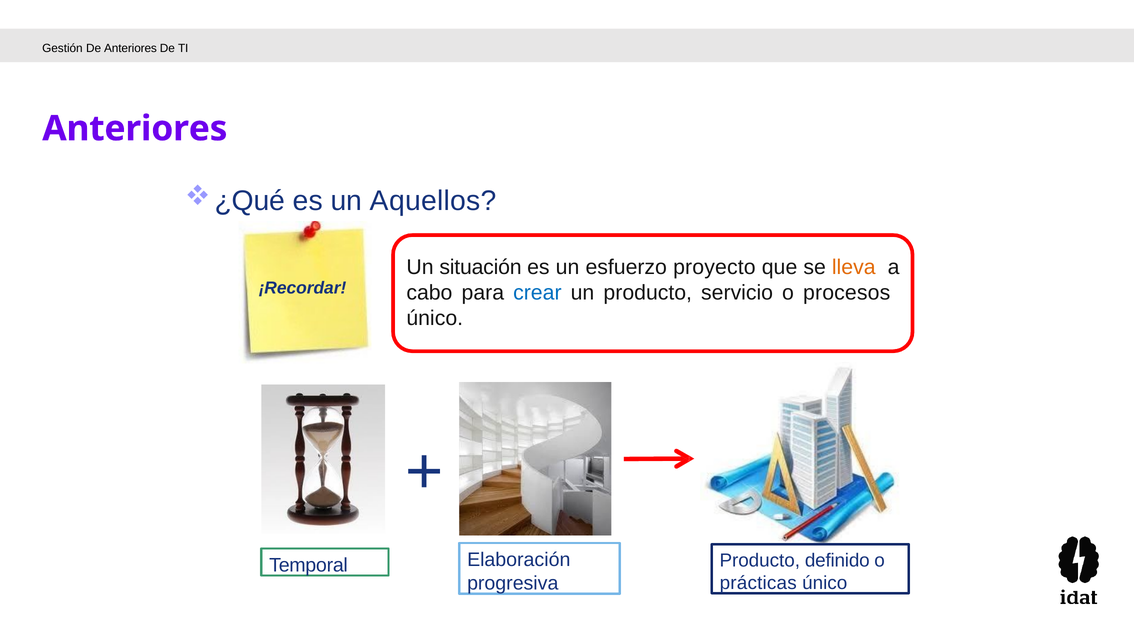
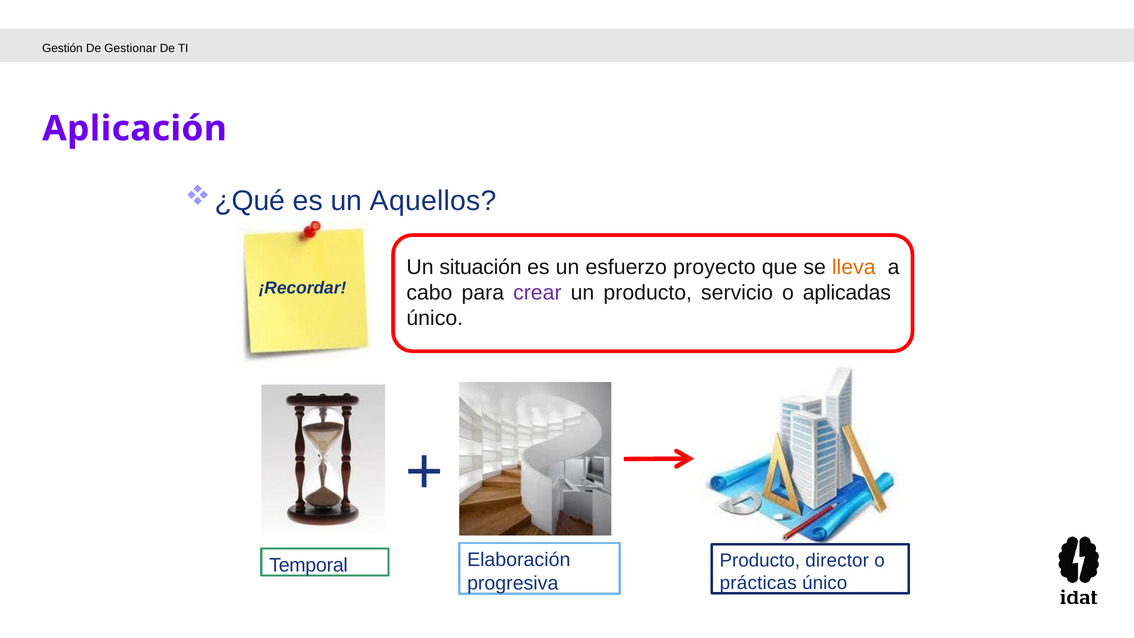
De Anteriores: Anteriores -> Gestionar (130, 48)
Anteriores: Anteriores -> Aplicación (135, 129)
crear colour: blue -> purple (537, 293)
procesos: procesos -> aplicadas (847, 293)
definido: definido -> director (837, 560)
